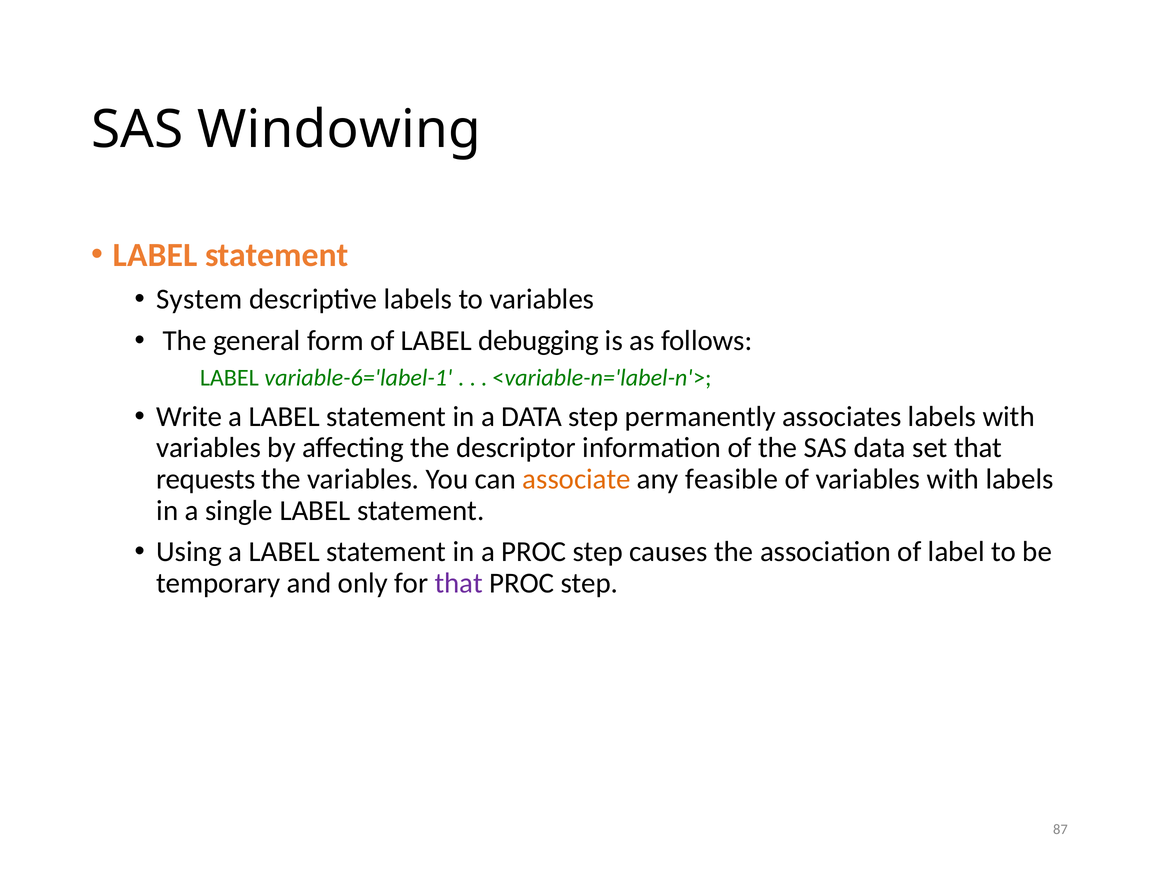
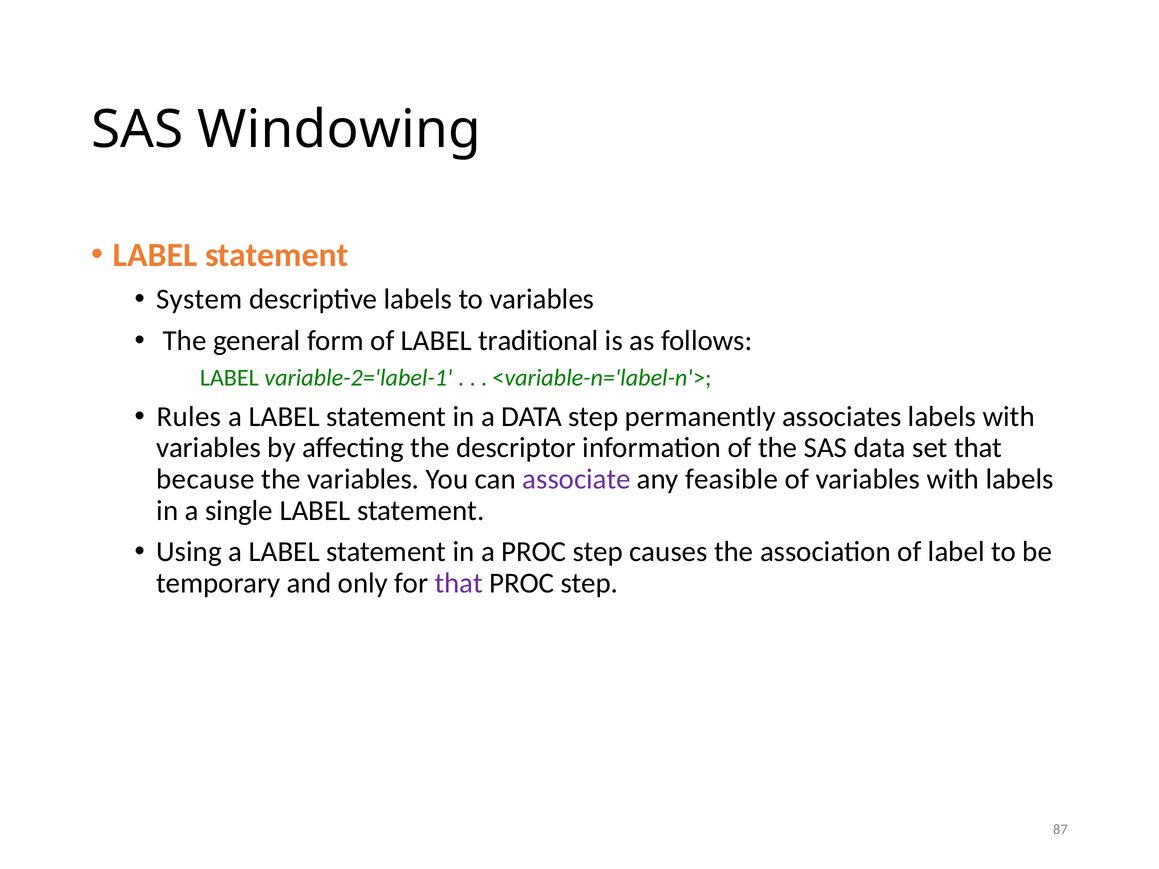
debugging: debugging -> traditional (538, 341)
variable-6='label-1: variable-6='label-1 -> variable-2='label-1 (358, 378)
Write: Write -> Rules (189, 417)
requests: requests -> because (206, 479)
associate colour: orange -> purple (577, 479)
